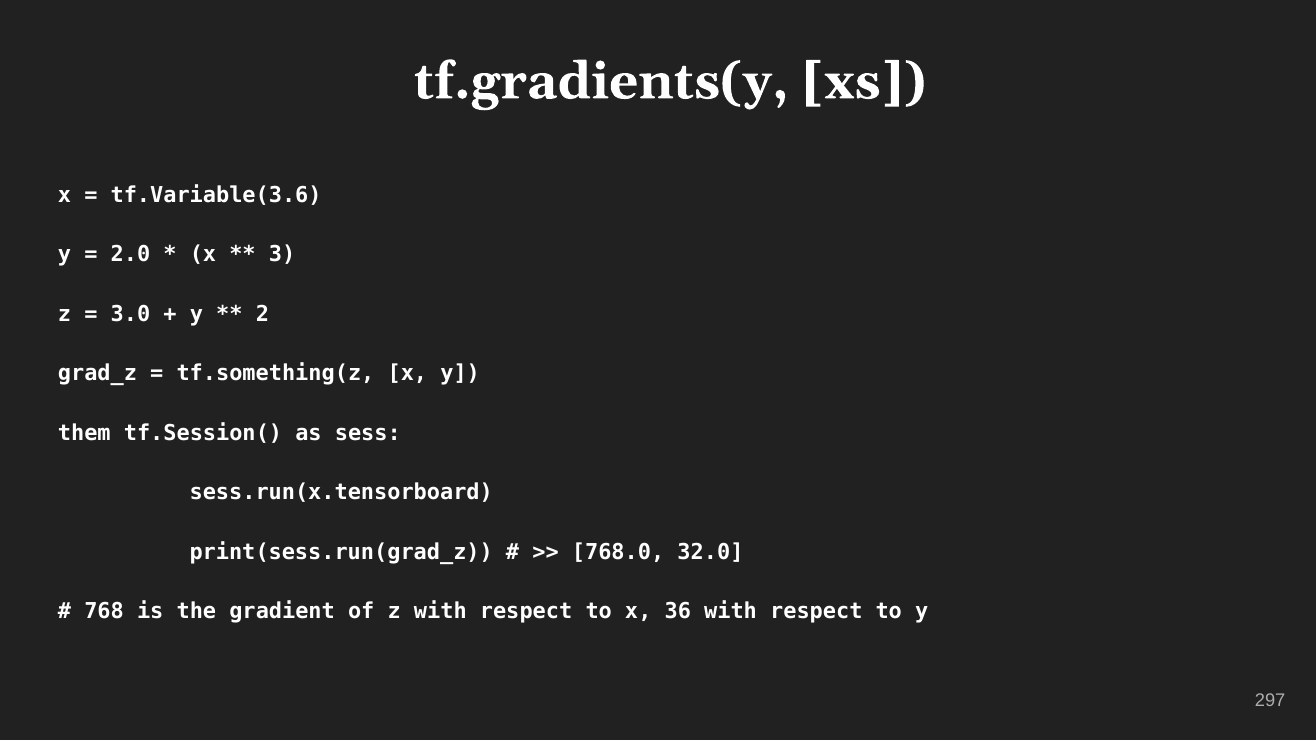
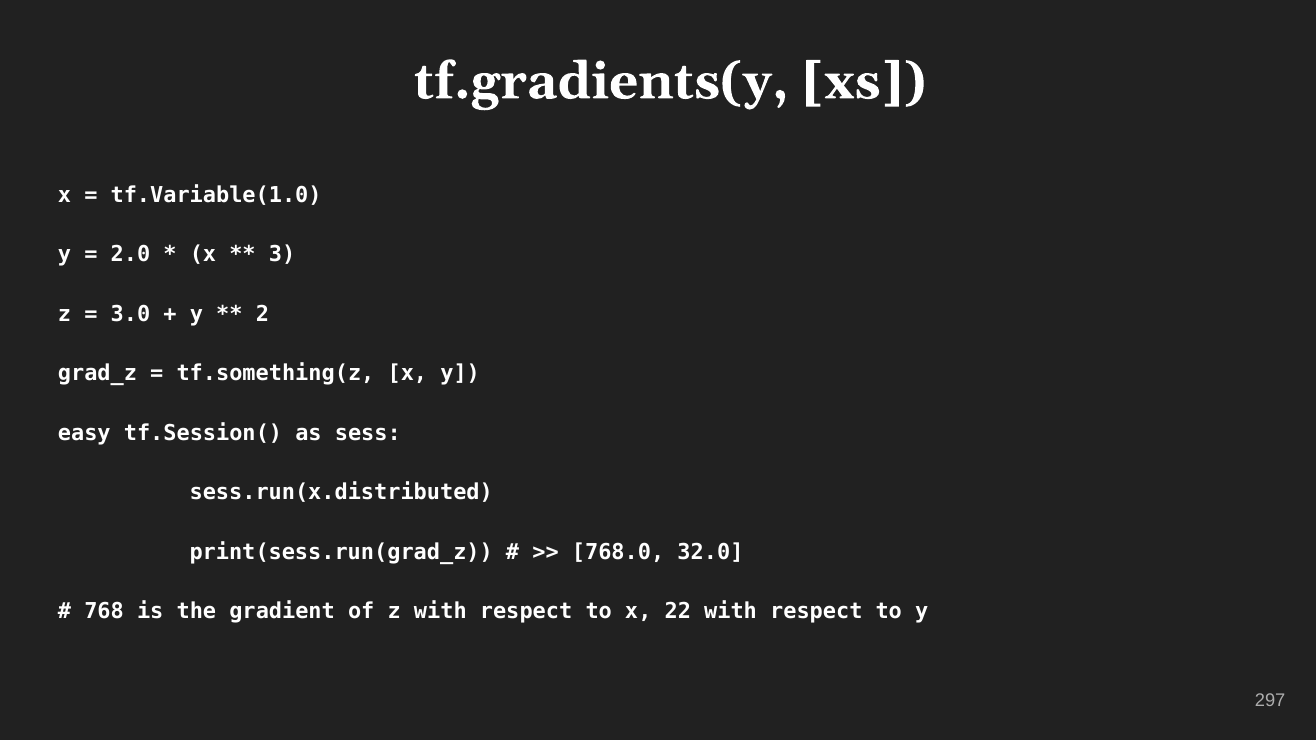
tf.Variable(3.6: tf.Variable(3.6 -> tf.Variable(1.0 (216, 195)
them: them -> easy (84, 433)
sess.run(x.tensorboard: sess.run(x.tensorboard -> sess.run(x.distributed (341, 493)
36: 36 -> 22 (678, 611)
